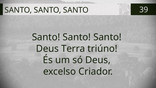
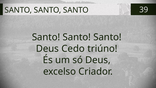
Terra: Terra -> Cedo (73, 48)
